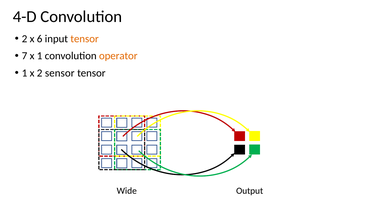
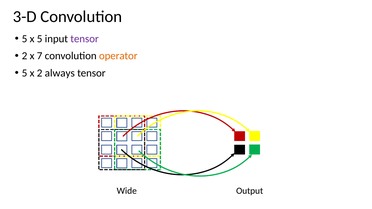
4-D: 4-D -> 3-D (25, 17)
2: 2 -> 5 (25, 39)
x 6: 6 -> 5 (40, 39)
tensor colour: orange -> purple (85, 39)
7: 7 -> 2 (25, 56)
x 1: 1 -> 7 (40, 56)
1: 1 -> 5 (25, 73)
sensor: sensor -> always (60, 73)
